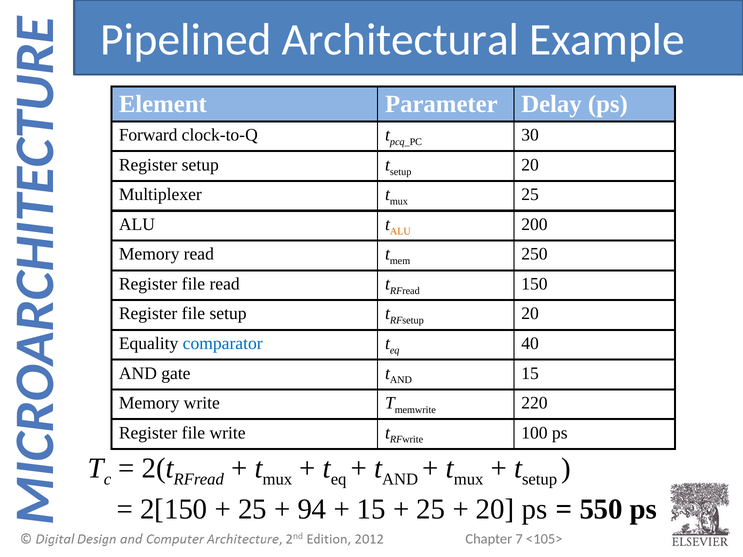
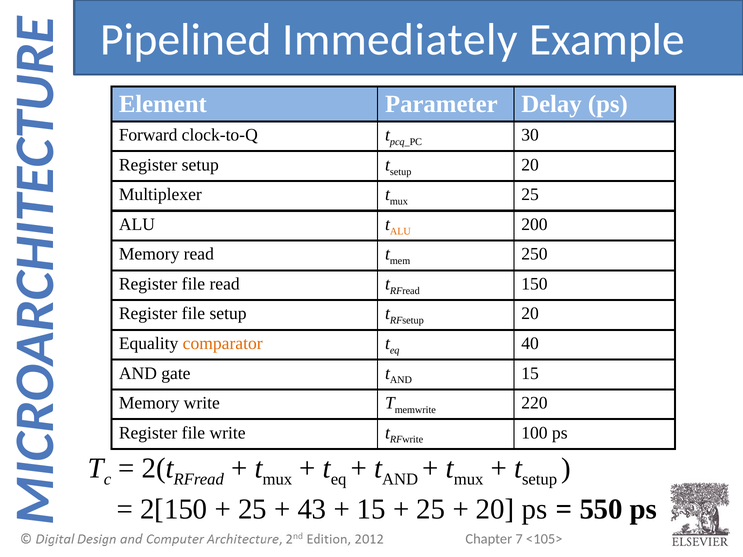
Architectural: Architectural -> Immediately (400, 40)
comparator colour: blue -> orange (223, 344)
94: 94 -> 43 (312, 510)
